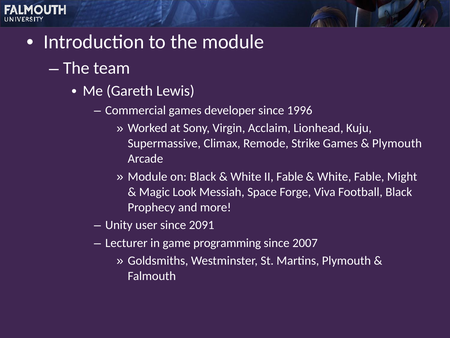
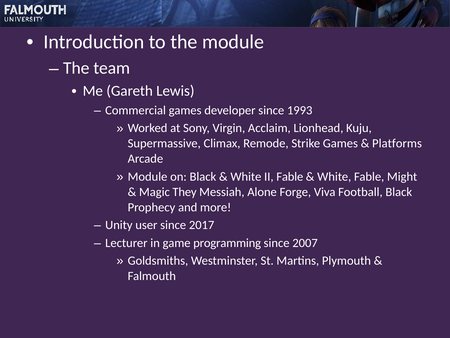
1996: 1996 -> 1993 (300, 110)
Plymouth: Plymouth -> Platforms (397, 143)
Look: Look -> They (185, 192)
Space: Space -> Alone (262, 192)
2091: 2091 -> 2017 (202, 225)
